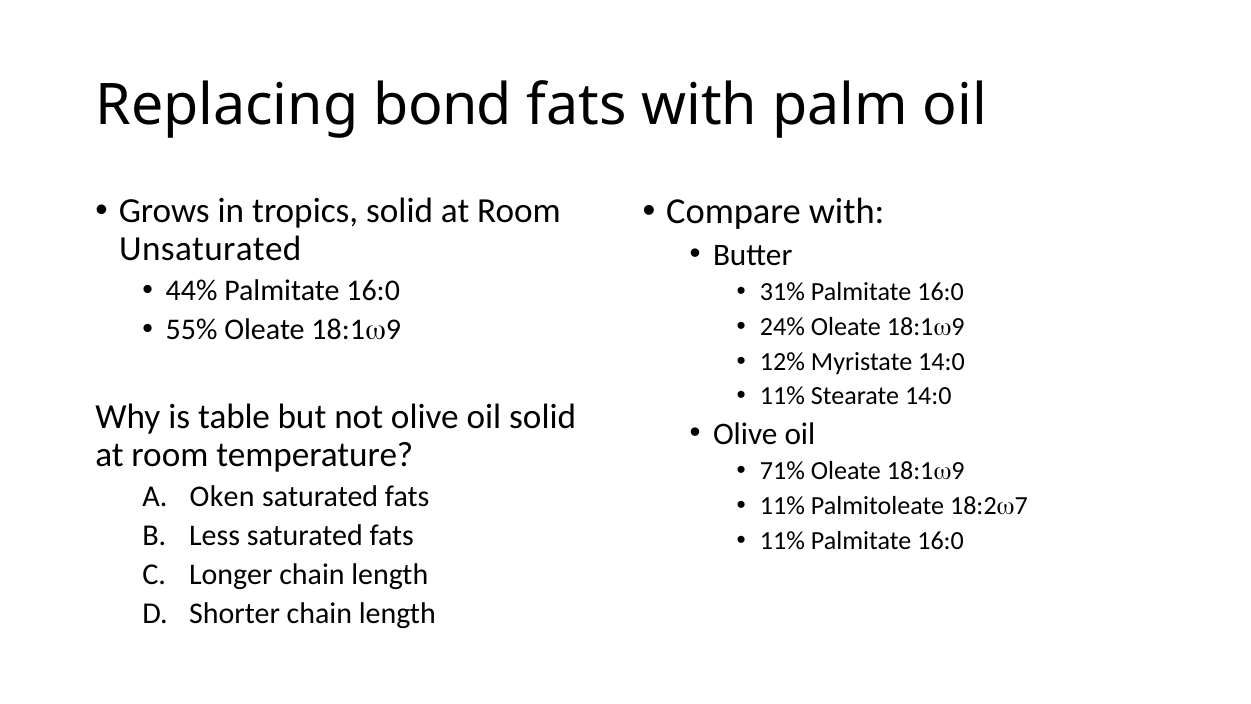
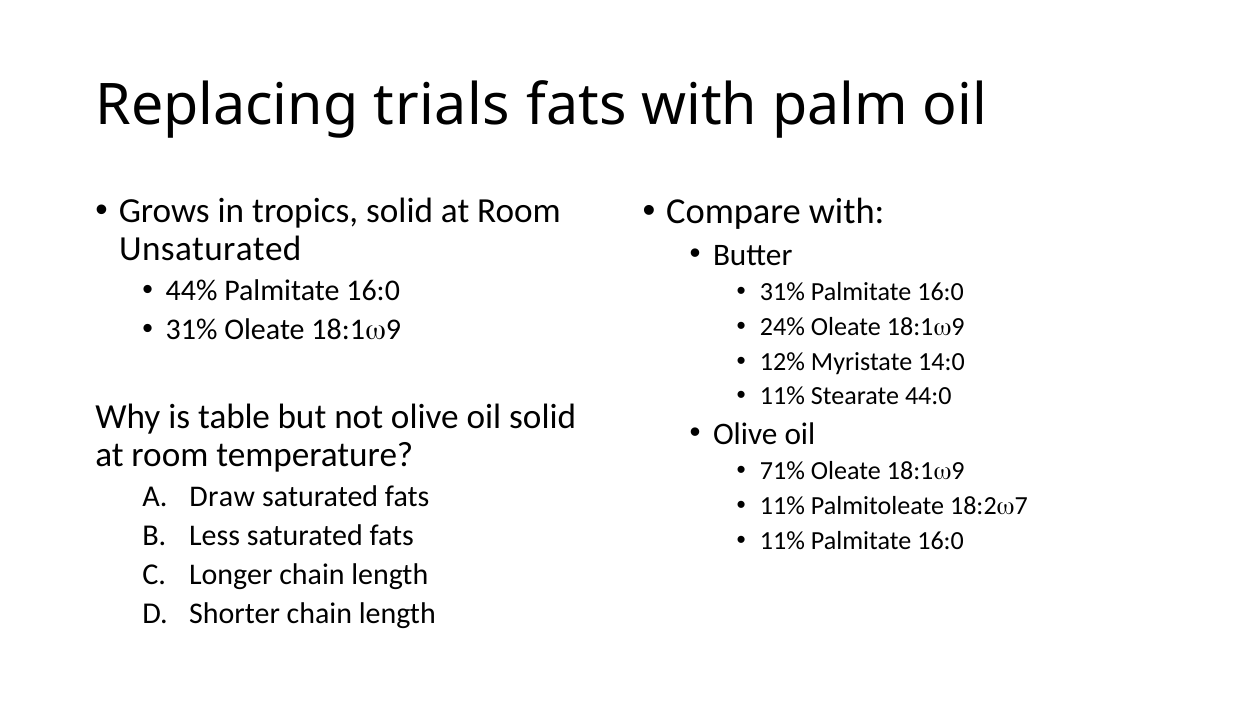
bond: bond -> trials (442, 105)
55%: 55% -> 31% (192, 329)
Stearate 14:0: 14:0 -> 44:0 (928, 396)
Oken: Oken -> Draw (222, 496)
